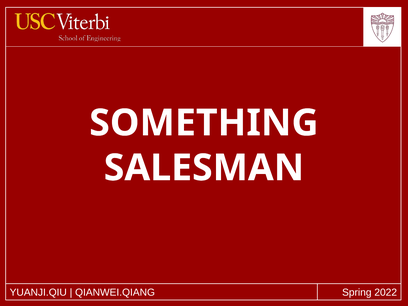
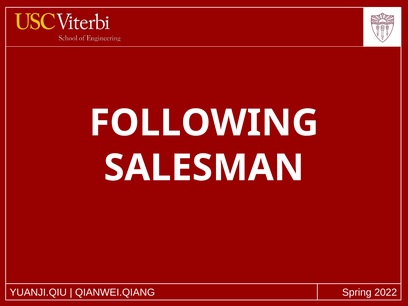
SOMETHING: SOMETHING -> FOLLOWING (204, 123)
